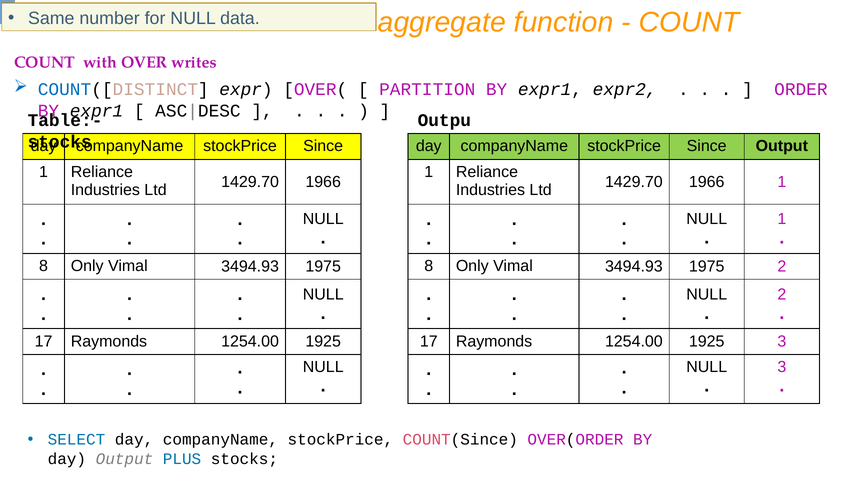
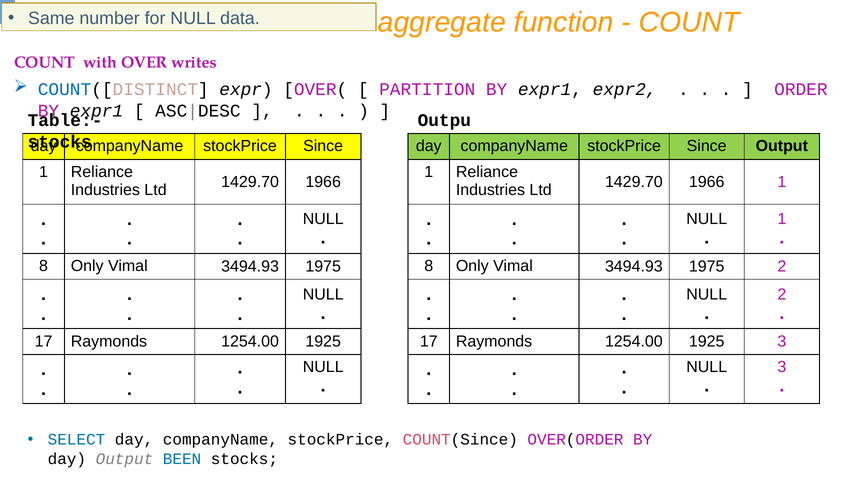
PLUS: PLUS -> BEEN (182, 459)
